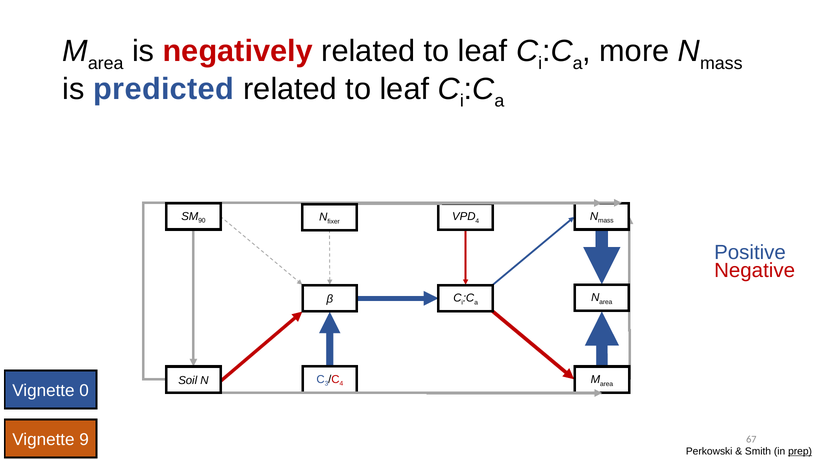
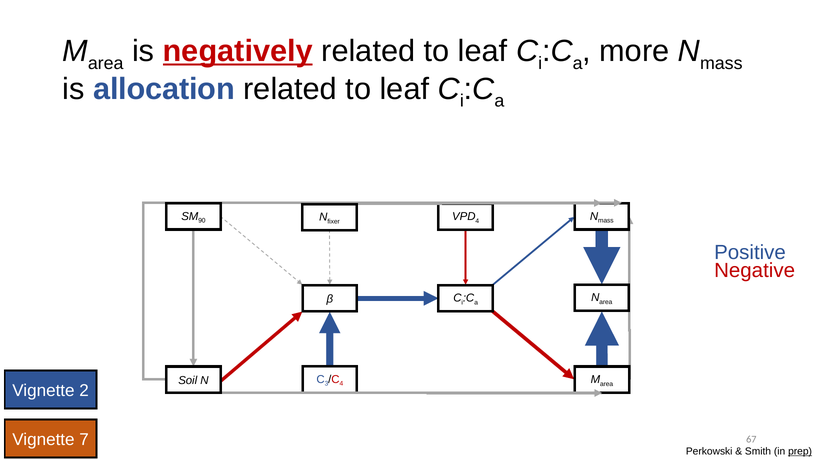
negatively underline: none -> present (238, 51)
predicted: predicted -> allocation (164, 89)
0: 0 -> 2 (84, 391)
9: 9 -> 7 (84, 440)
